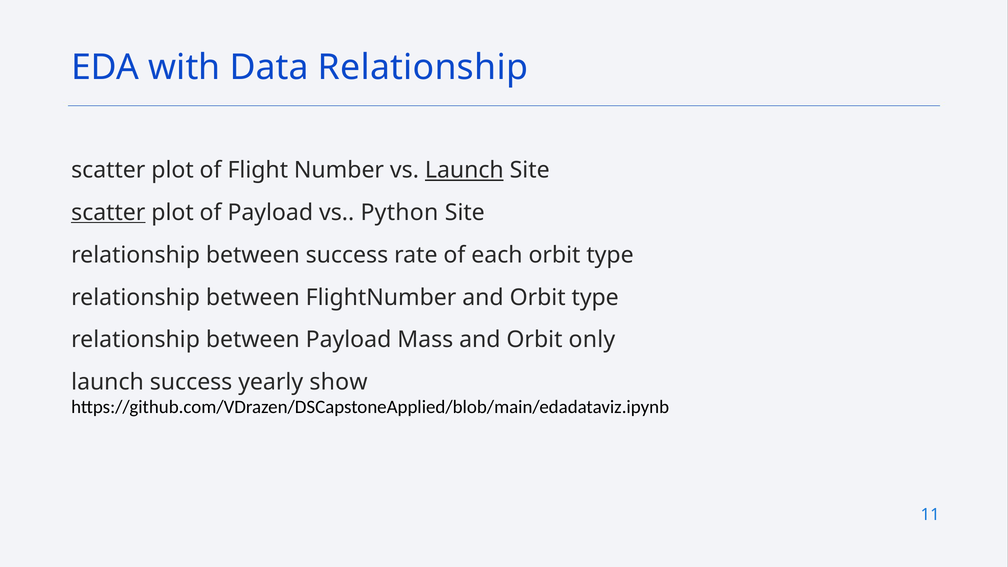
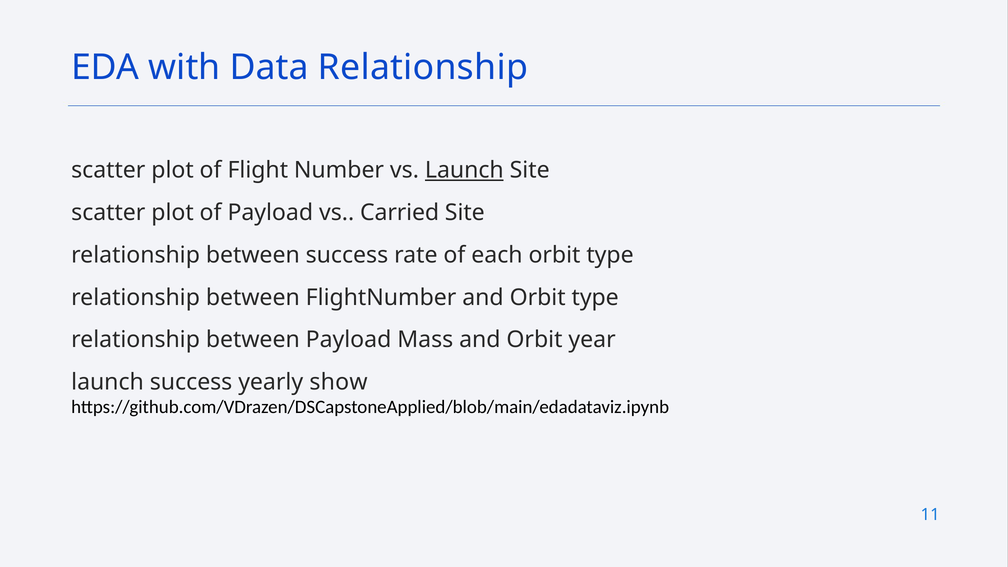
scatter underline: present -> none (108, 213)
Python: Python -> Carried (400, 213)
only: only -> year (592, 340)
